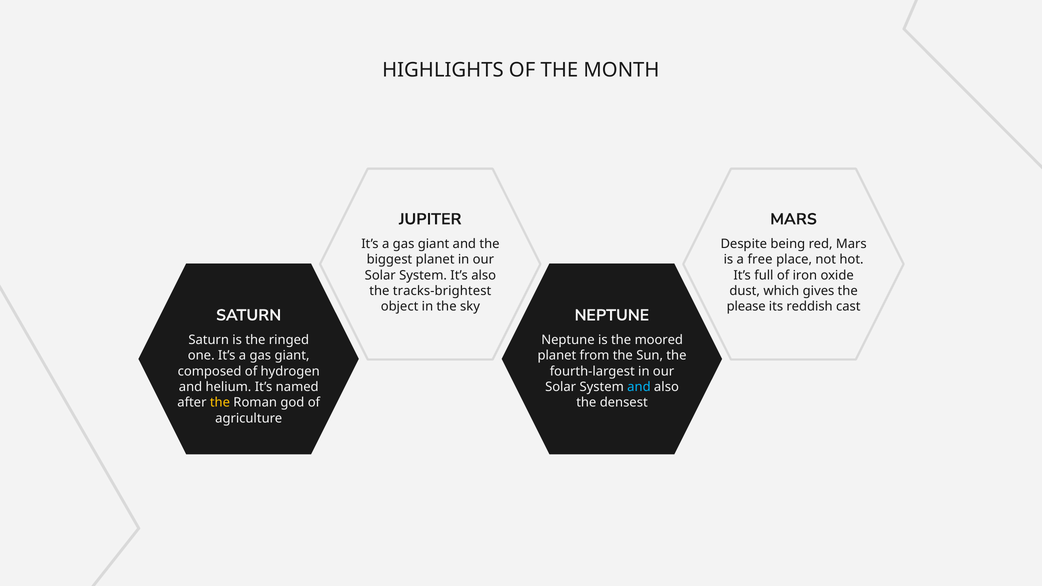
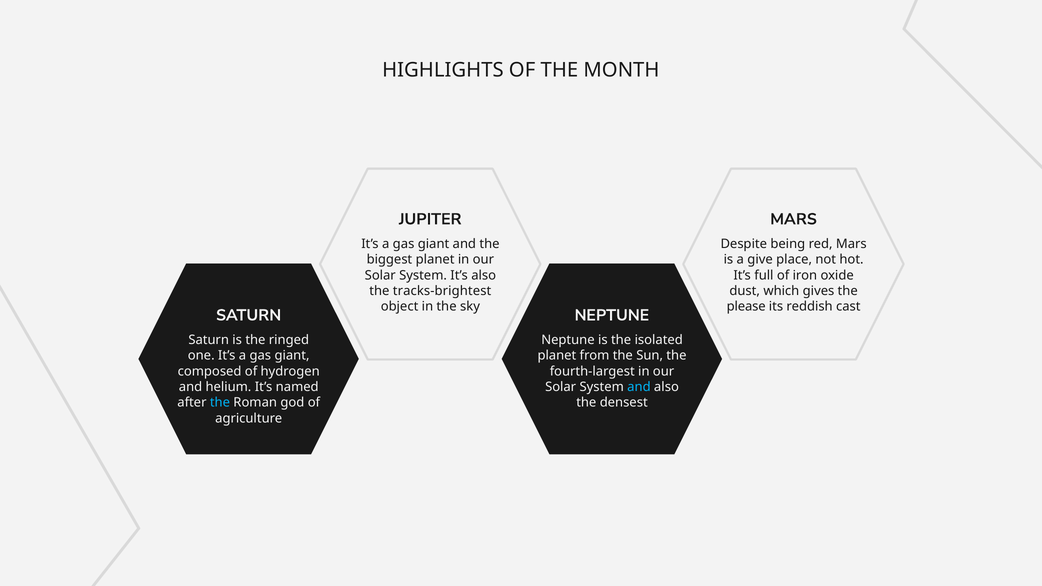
free: free -> give (760, 260)
moored: moored -> isolated (659, 340)
the colour: yellow -> light blue (220, 403)
